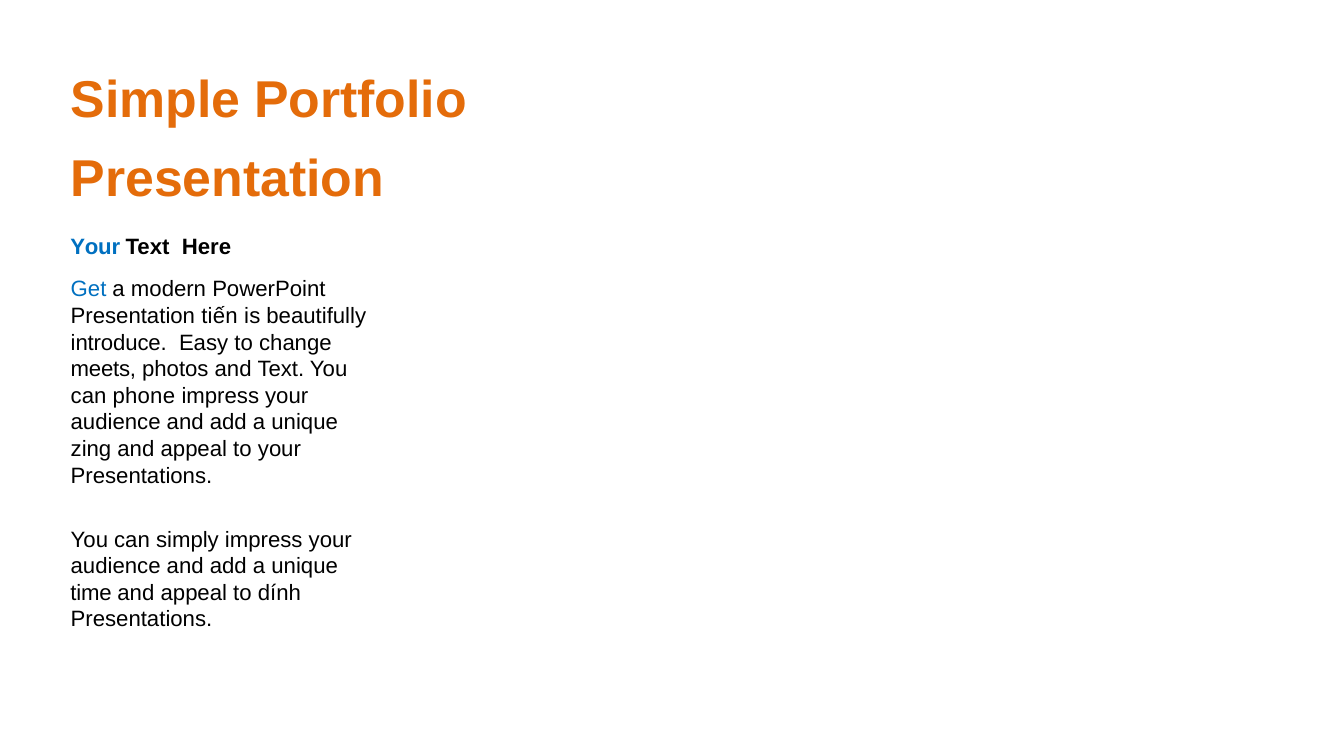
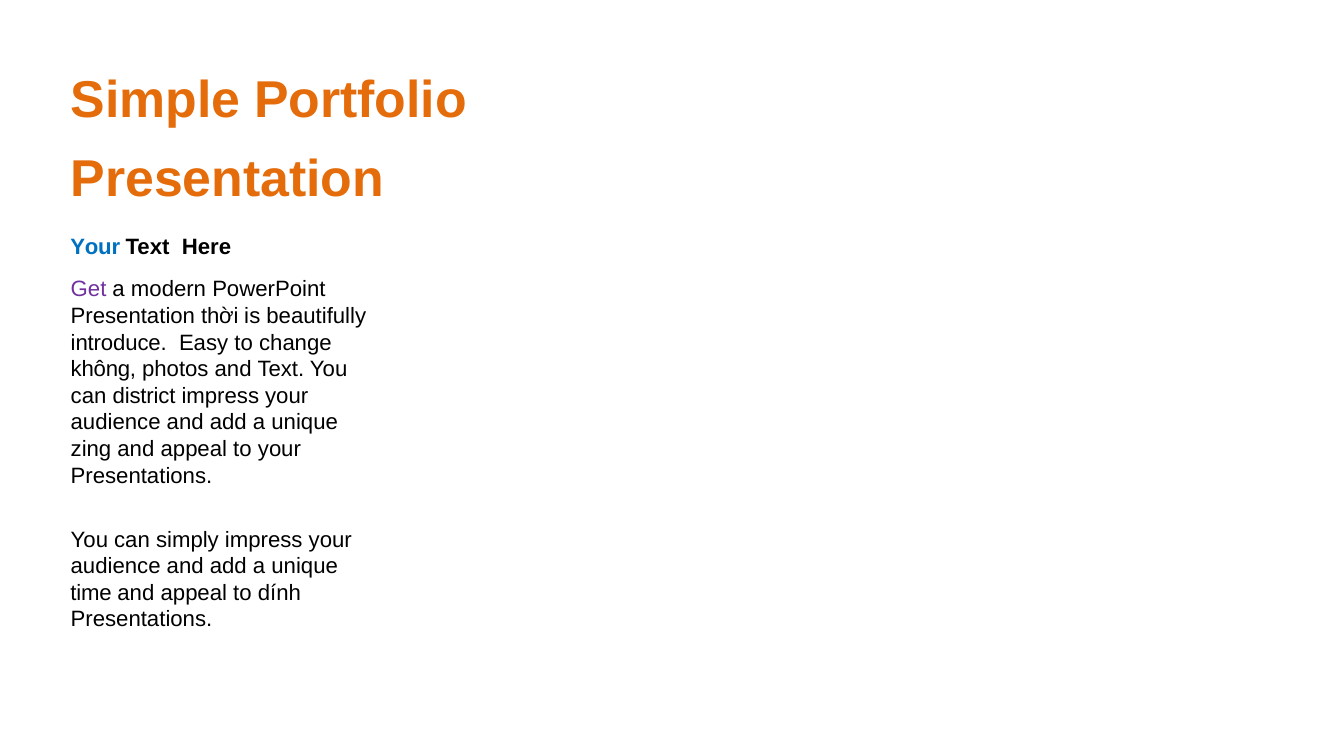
Get colour: blue -> purple (89, 290)
tiến: tiến -> thời (220, 316)
meets: meets -> không (103, 369)
phone: phone -> district (144, 396)
